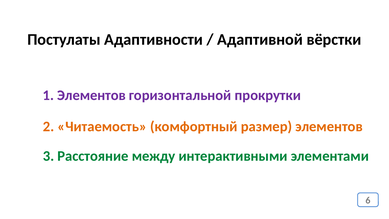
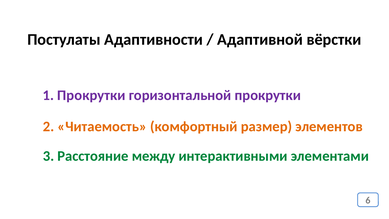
1 Элементов: Элементов -> Прокрутки (91, 95)
